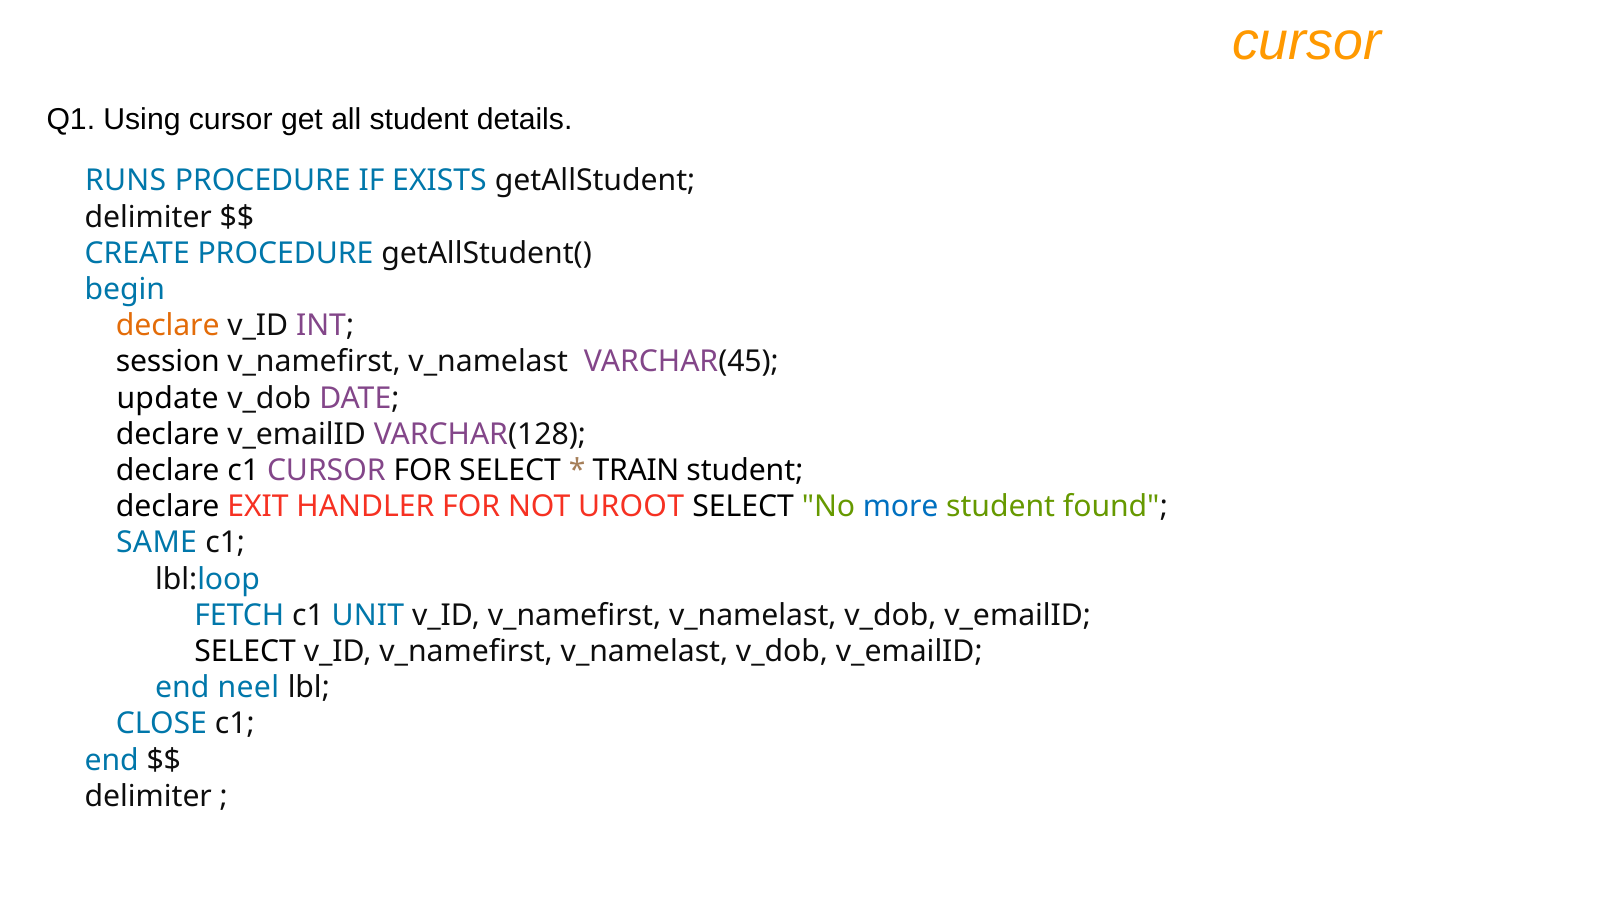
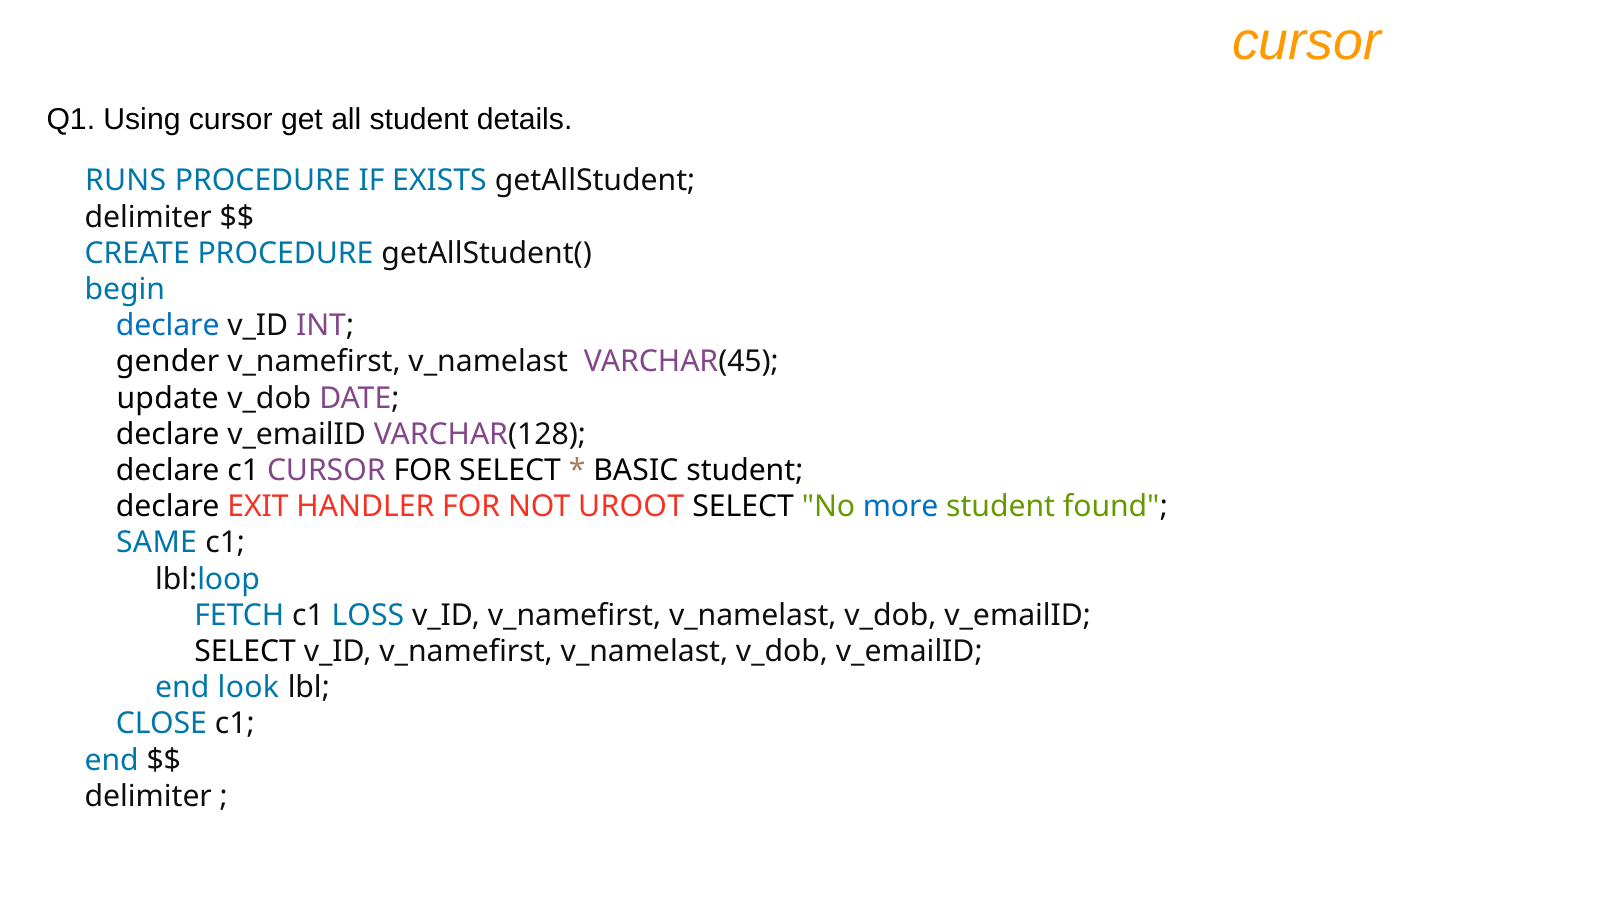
declare colour: orange -> blue (168, 326)
session: session -> gender (168, 362)
TRAIN: TRAIN -> BASIC (636, 471)
UNIT: UNIT -> LOSS (368, 615)
neel: neel -> look (248, 688)
